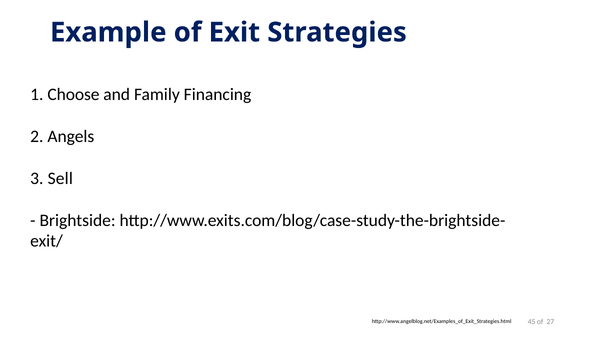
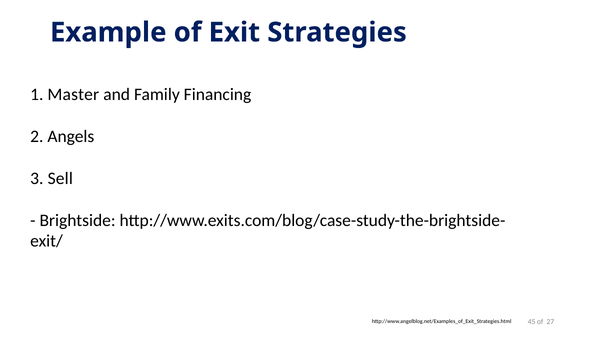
Choose: Choose -> Master (73, 94)
